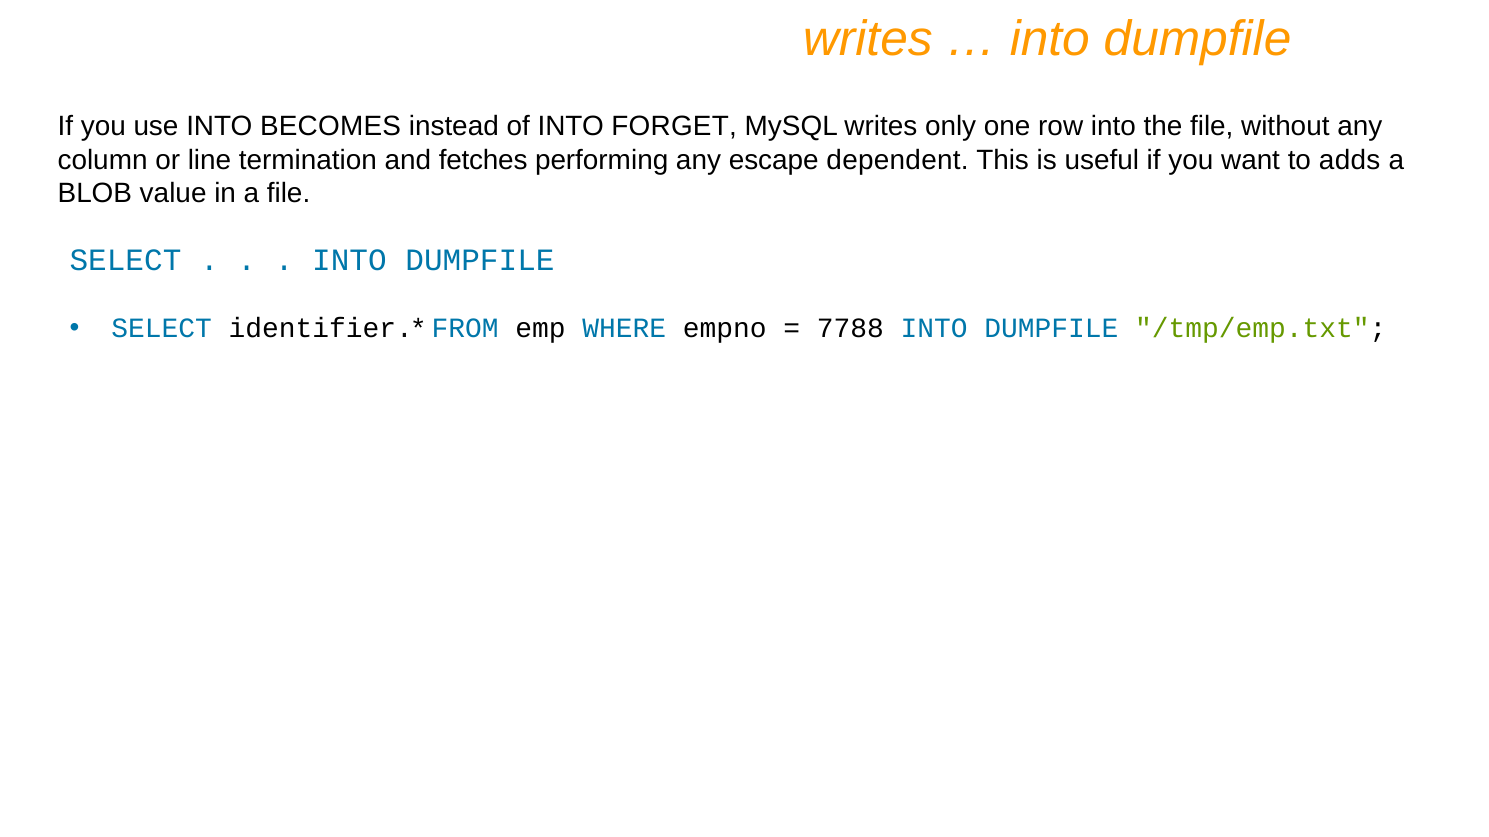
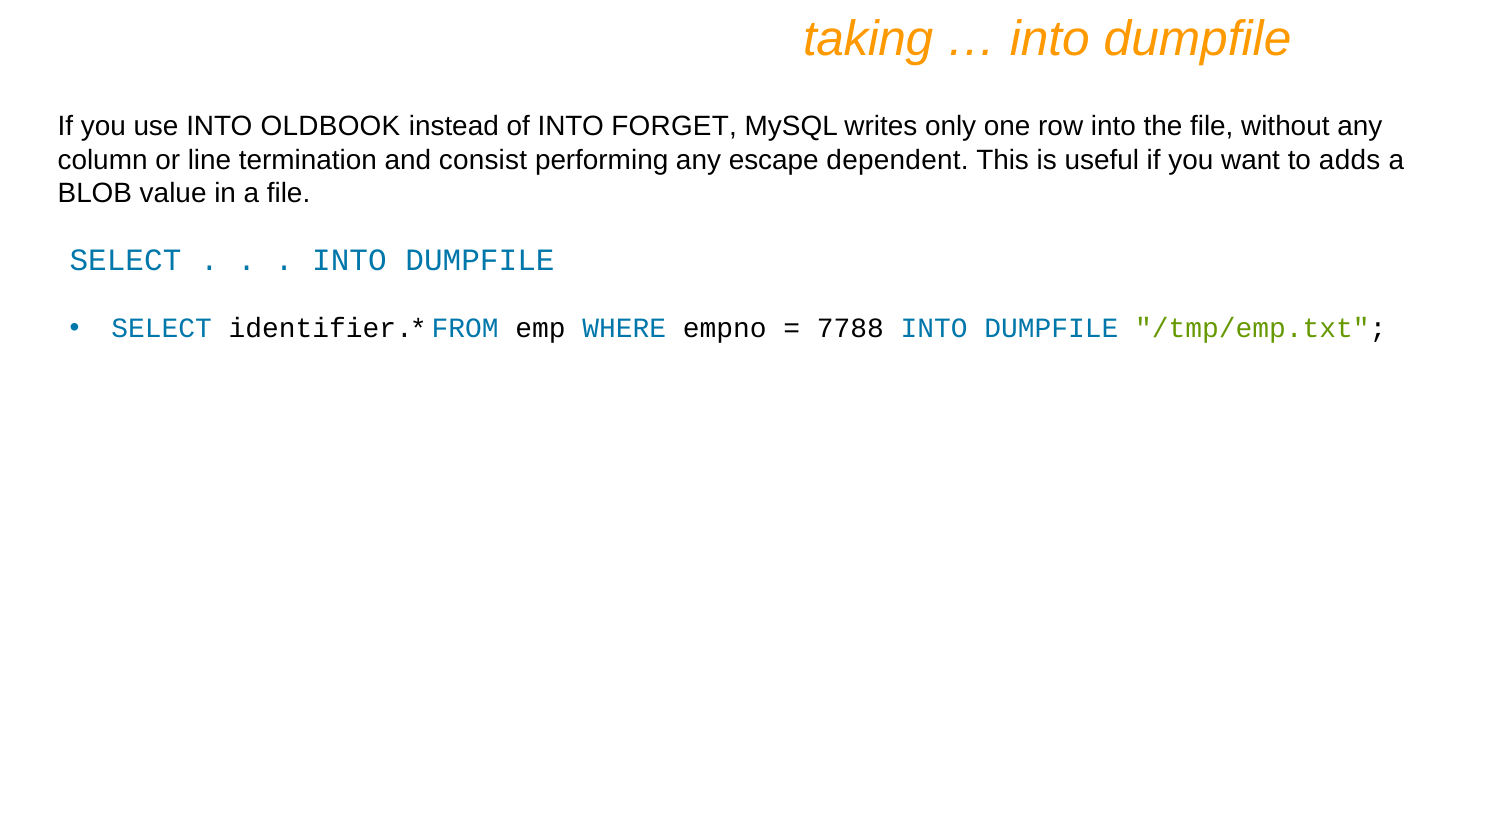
writes: writes -> taking (868, 39)
BECOMES: BECOMES -> OLDBOOK (330, 127)
fetches: fetches -> consist (483, 160)
